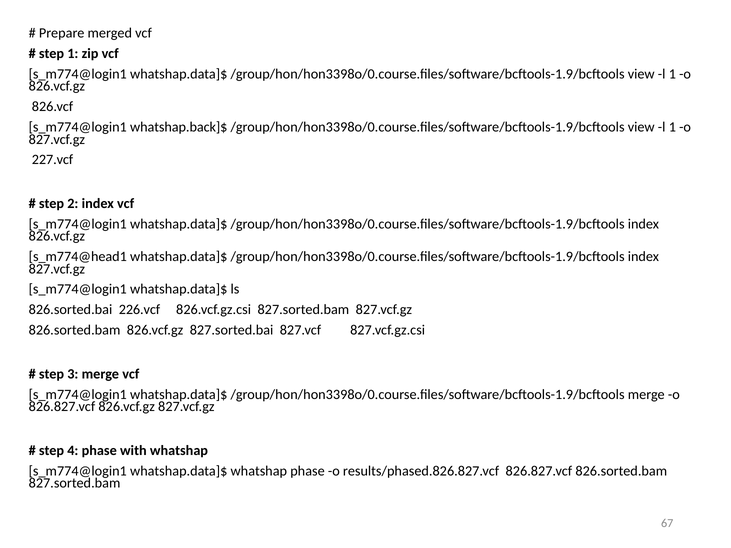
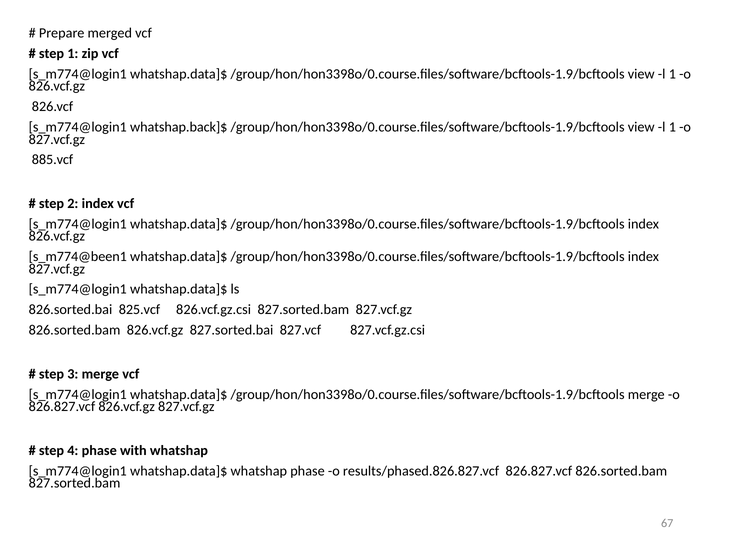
227.vcf: 227.vcf -> 885.vcf (53, 160)
s_m774@head1: s_m774@head1 -> s_m774@been1 (78, 257)
226.vcf: 226.vcf -> 825.vcf (139, 310)
